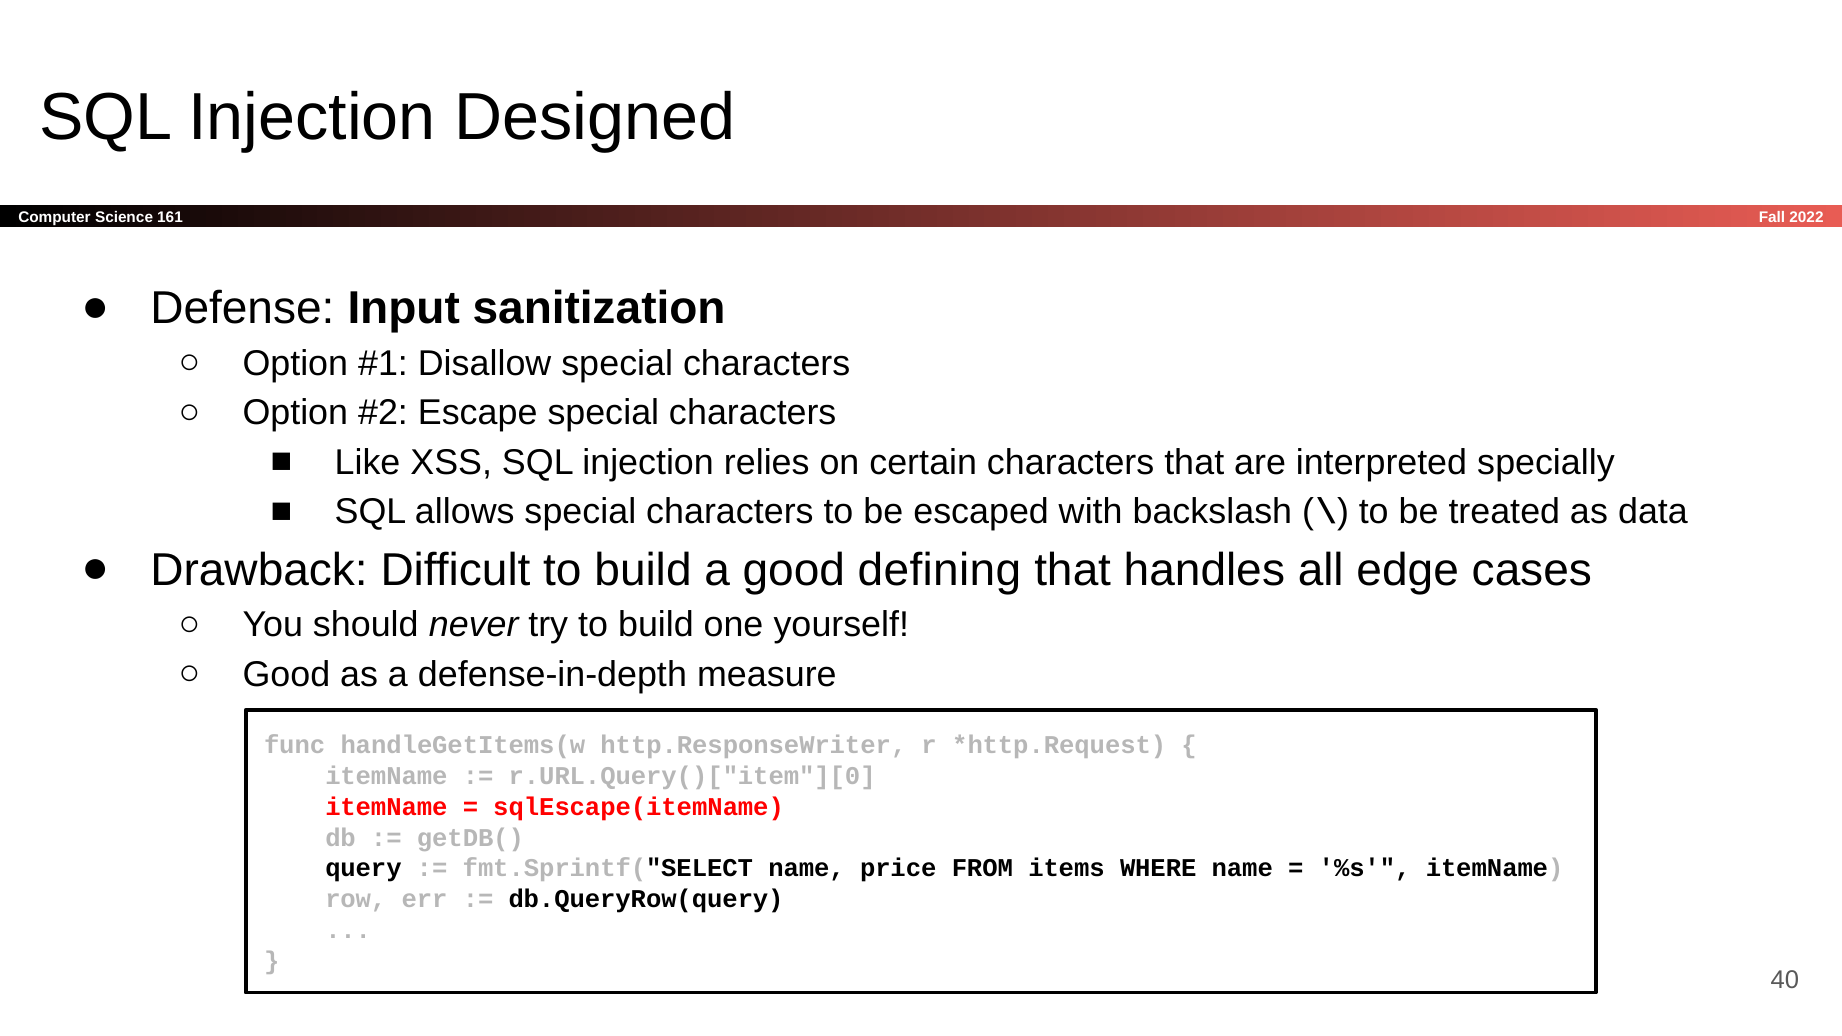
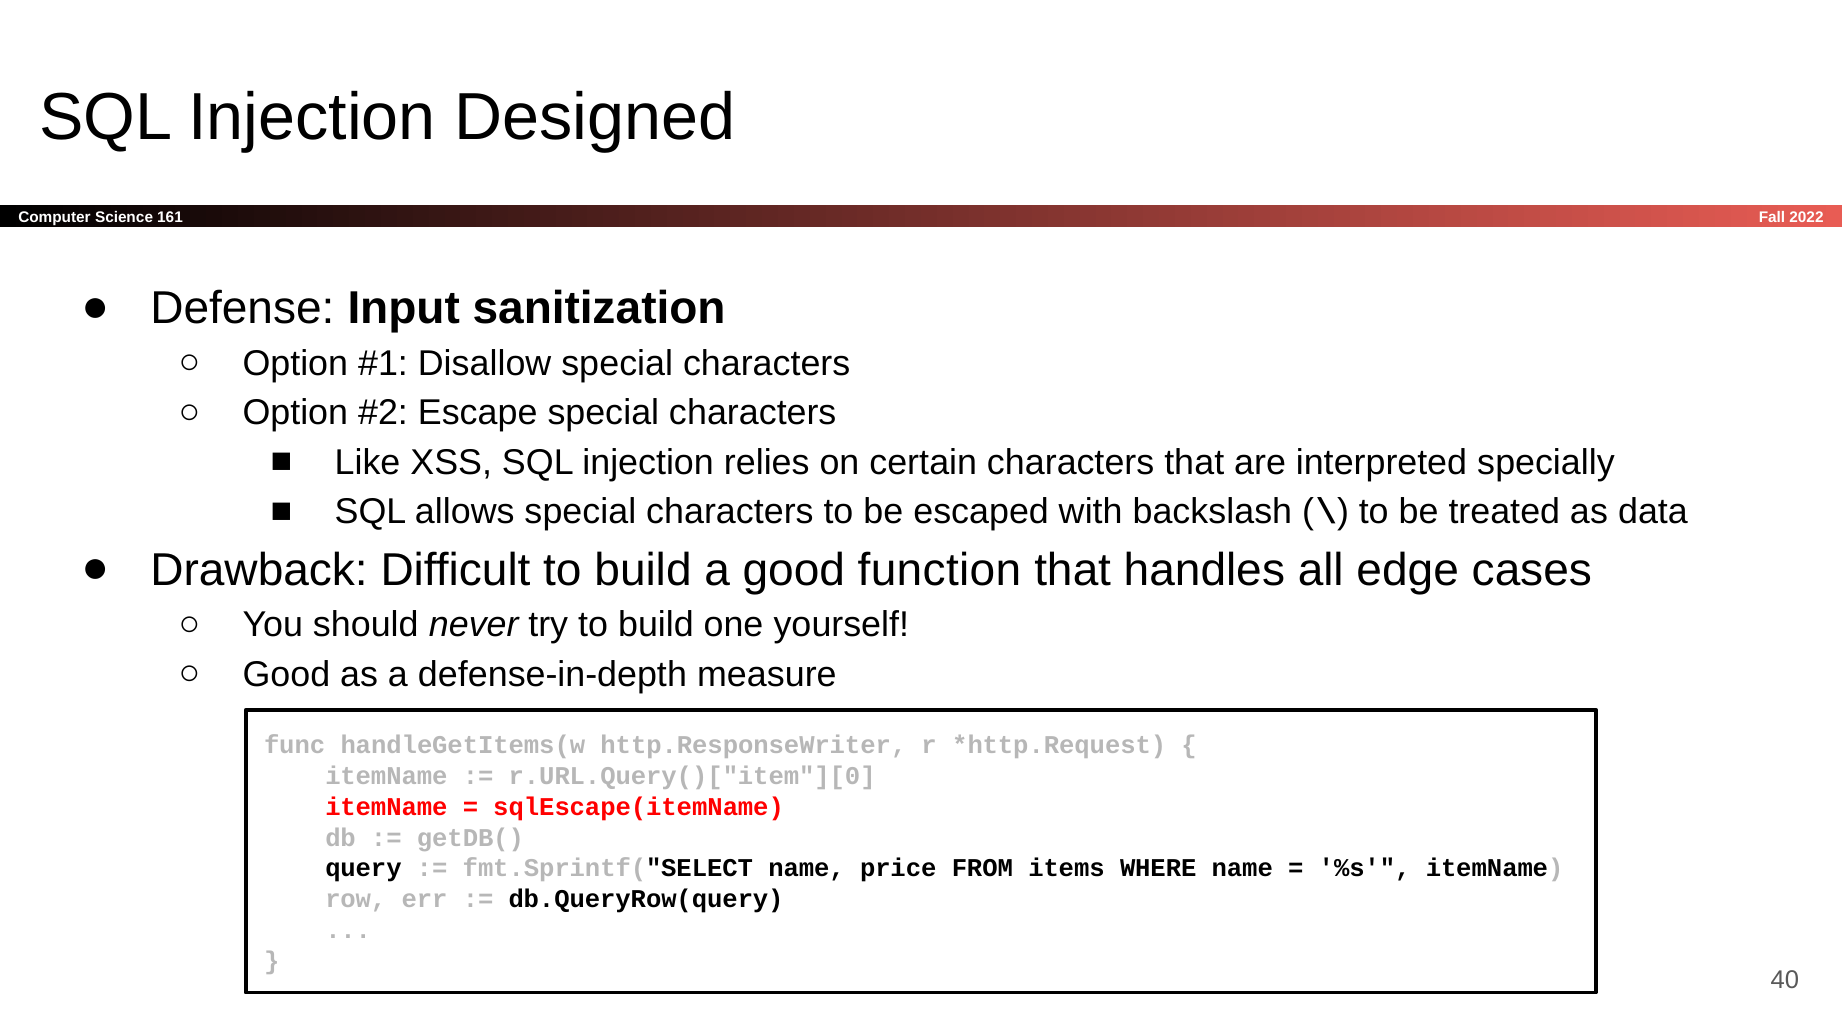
defining: defining -> function (939, 570)
